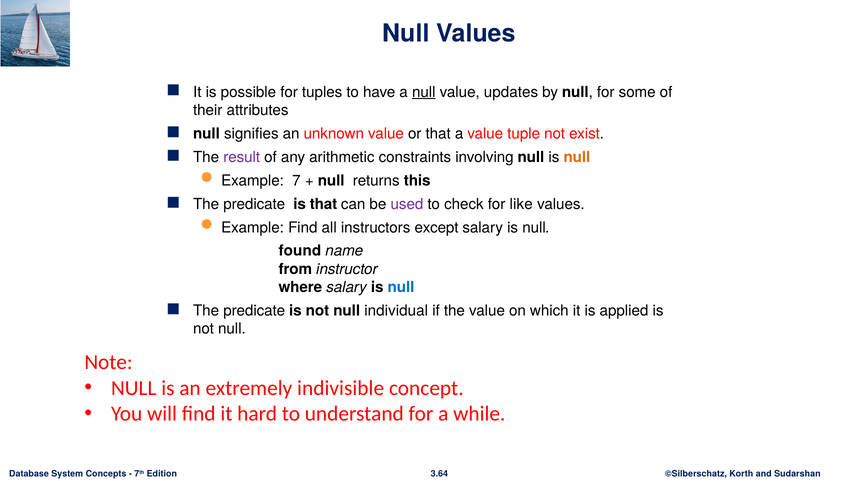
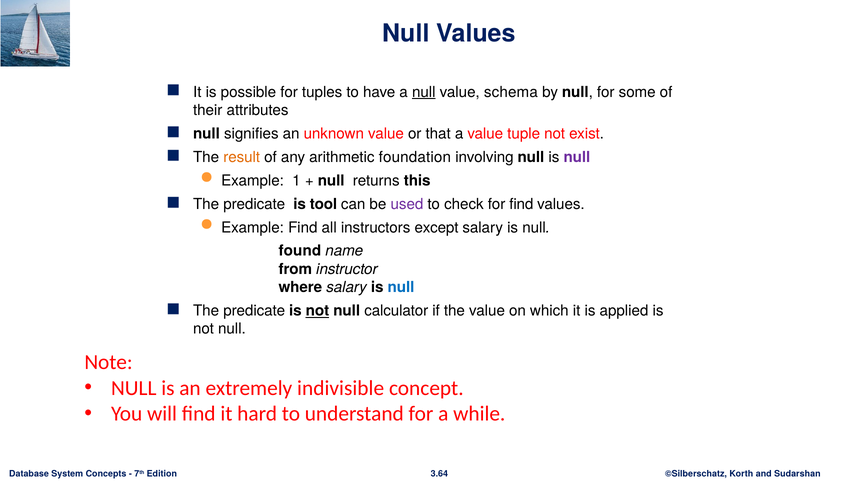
updates: updates -> schema (511, 92)
result colour: purple -> orange (242, 157)
constraints: constraints -> foundation (415, 157)
null colour: orange -> purple (577, 157)
7: 7 -> 1 (296, 180)
is that: that -> tool (323, 204)
for like: like -> find (521, 204)
not underline: none -> present (317, 310)
individual: individual -> calculator (396, 310)
